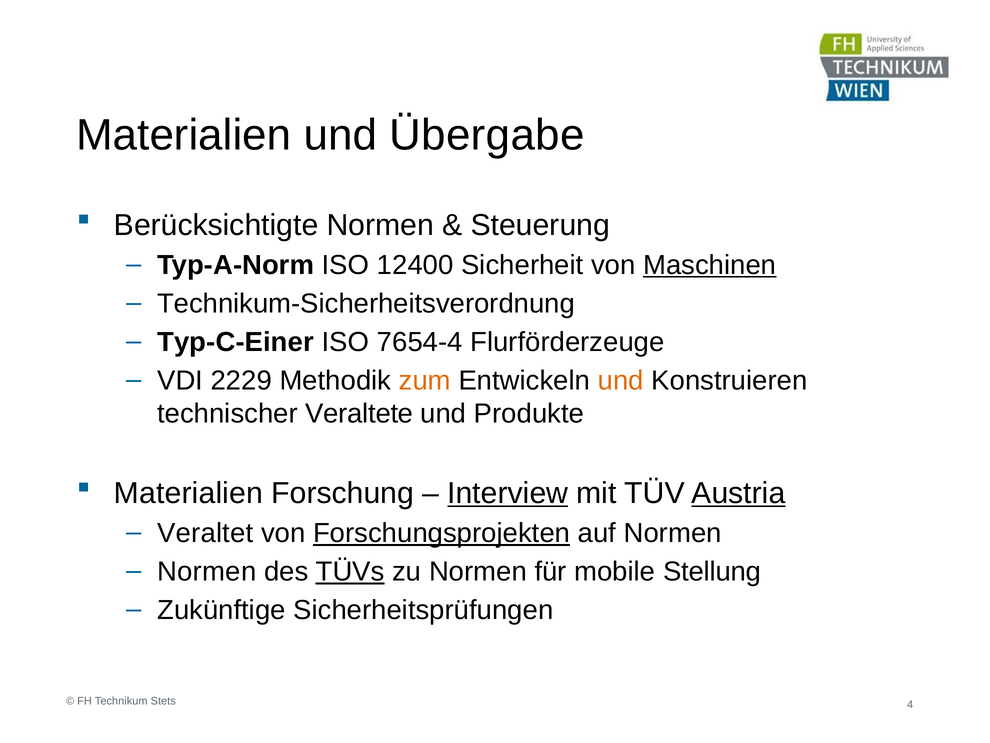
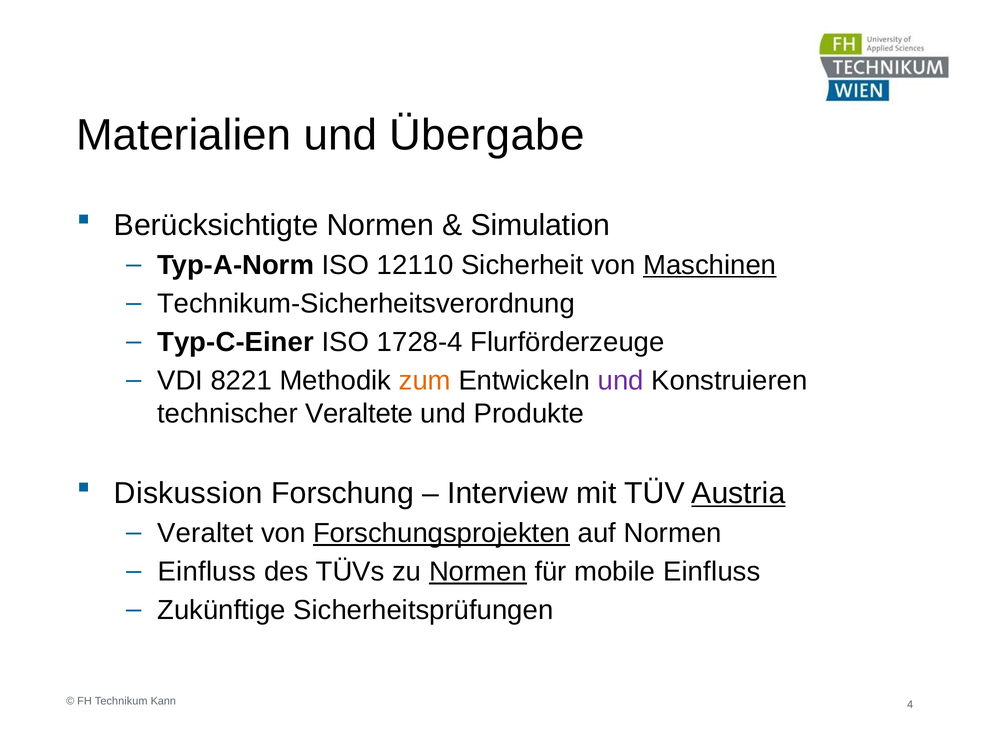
Steuerung: Steuerung -> Simulation (540, 225)
12400: 12400 -> 12110 (415, 265)
7654-4: 7654-4 -> 1728-4 (420, 342)
2229: 2229 -> 8221 (241, 380)
und colour: orange -> purple (621, 380)
Materialien: Materialien -> Diskussion (188, 493)
Interview underline: present -> none (508, 493)
Normen: Normen -> Einfluss (207, 571)
TÜVs underline: present -> none (350, 571)
Normen underline: none -> present (478, 571)
mobile Stellung: Stellung -> Einfluss (712, 571)
Stets: Stets -> Kann (163, 701)
